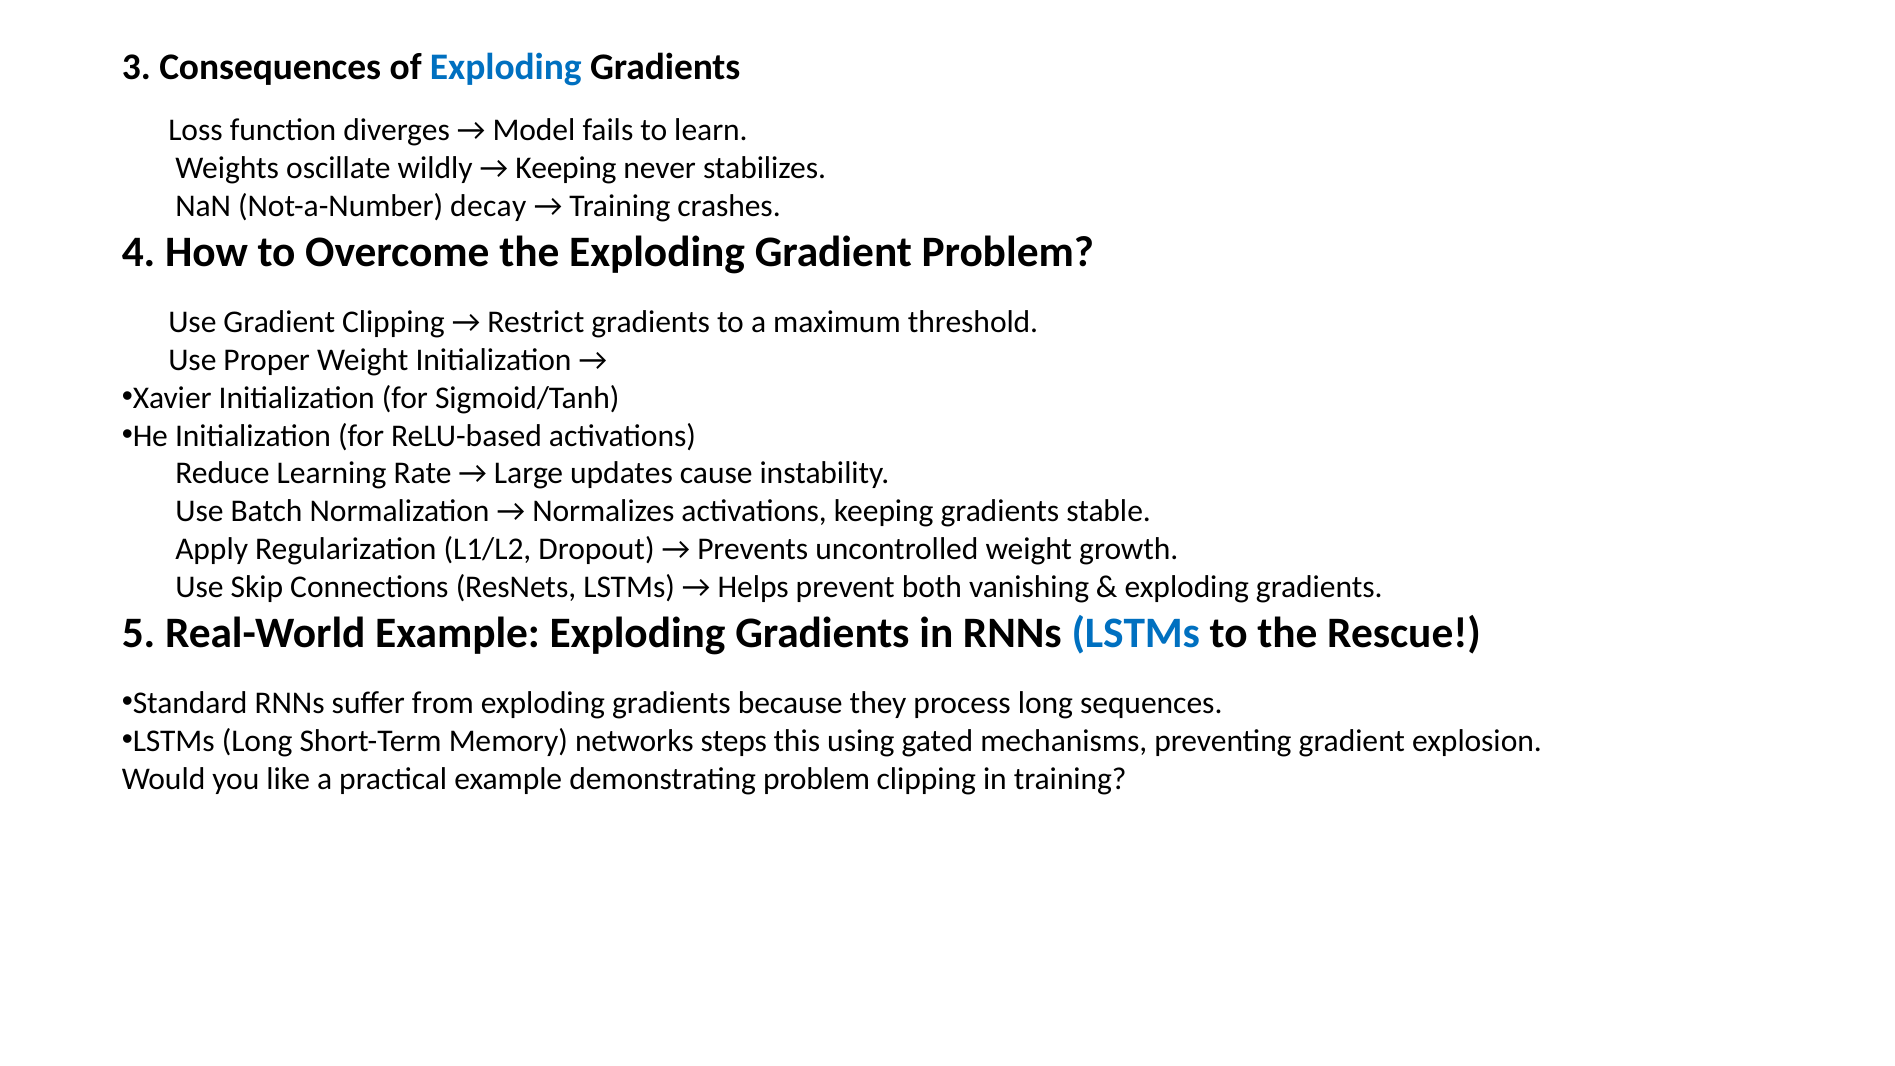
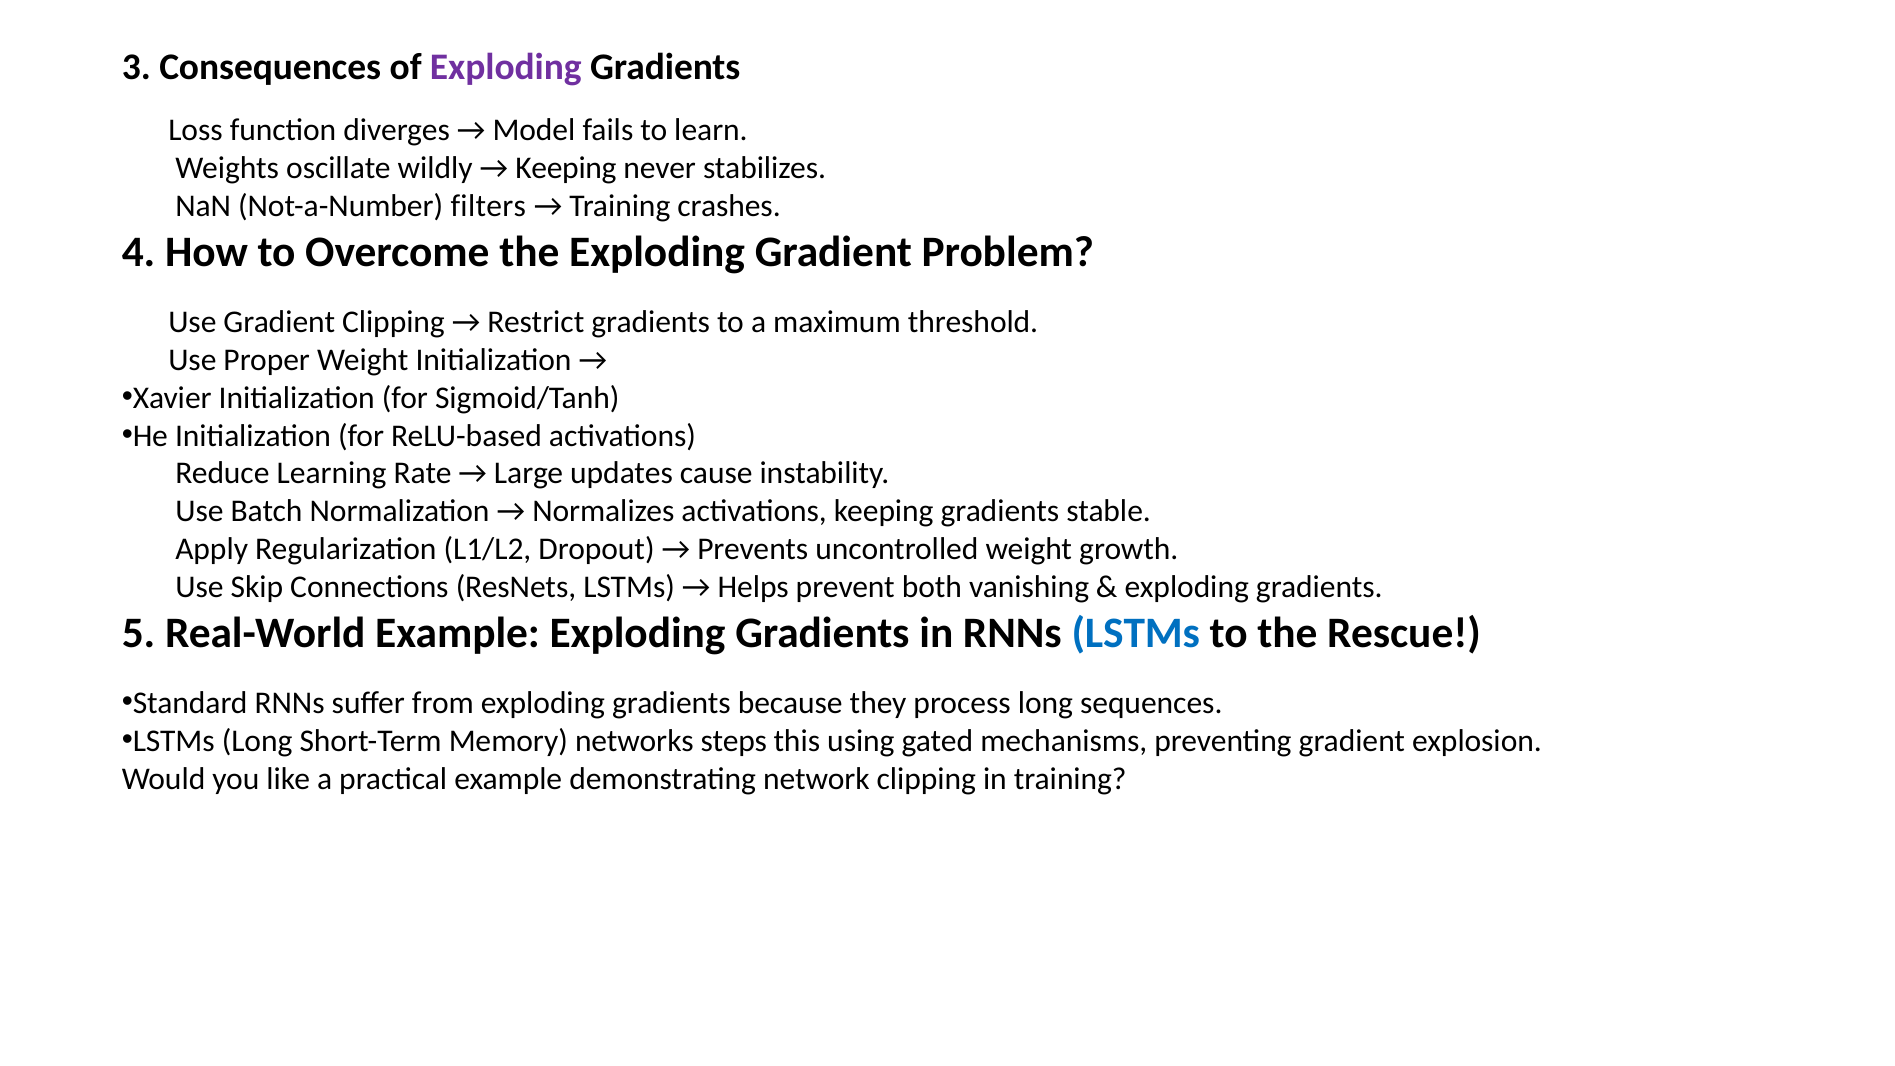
Exploding colour: blue -> purple (506, 67)
decay: decay -> filters (488, 206)
demonstrating problem: problem -> network (816, 779)
